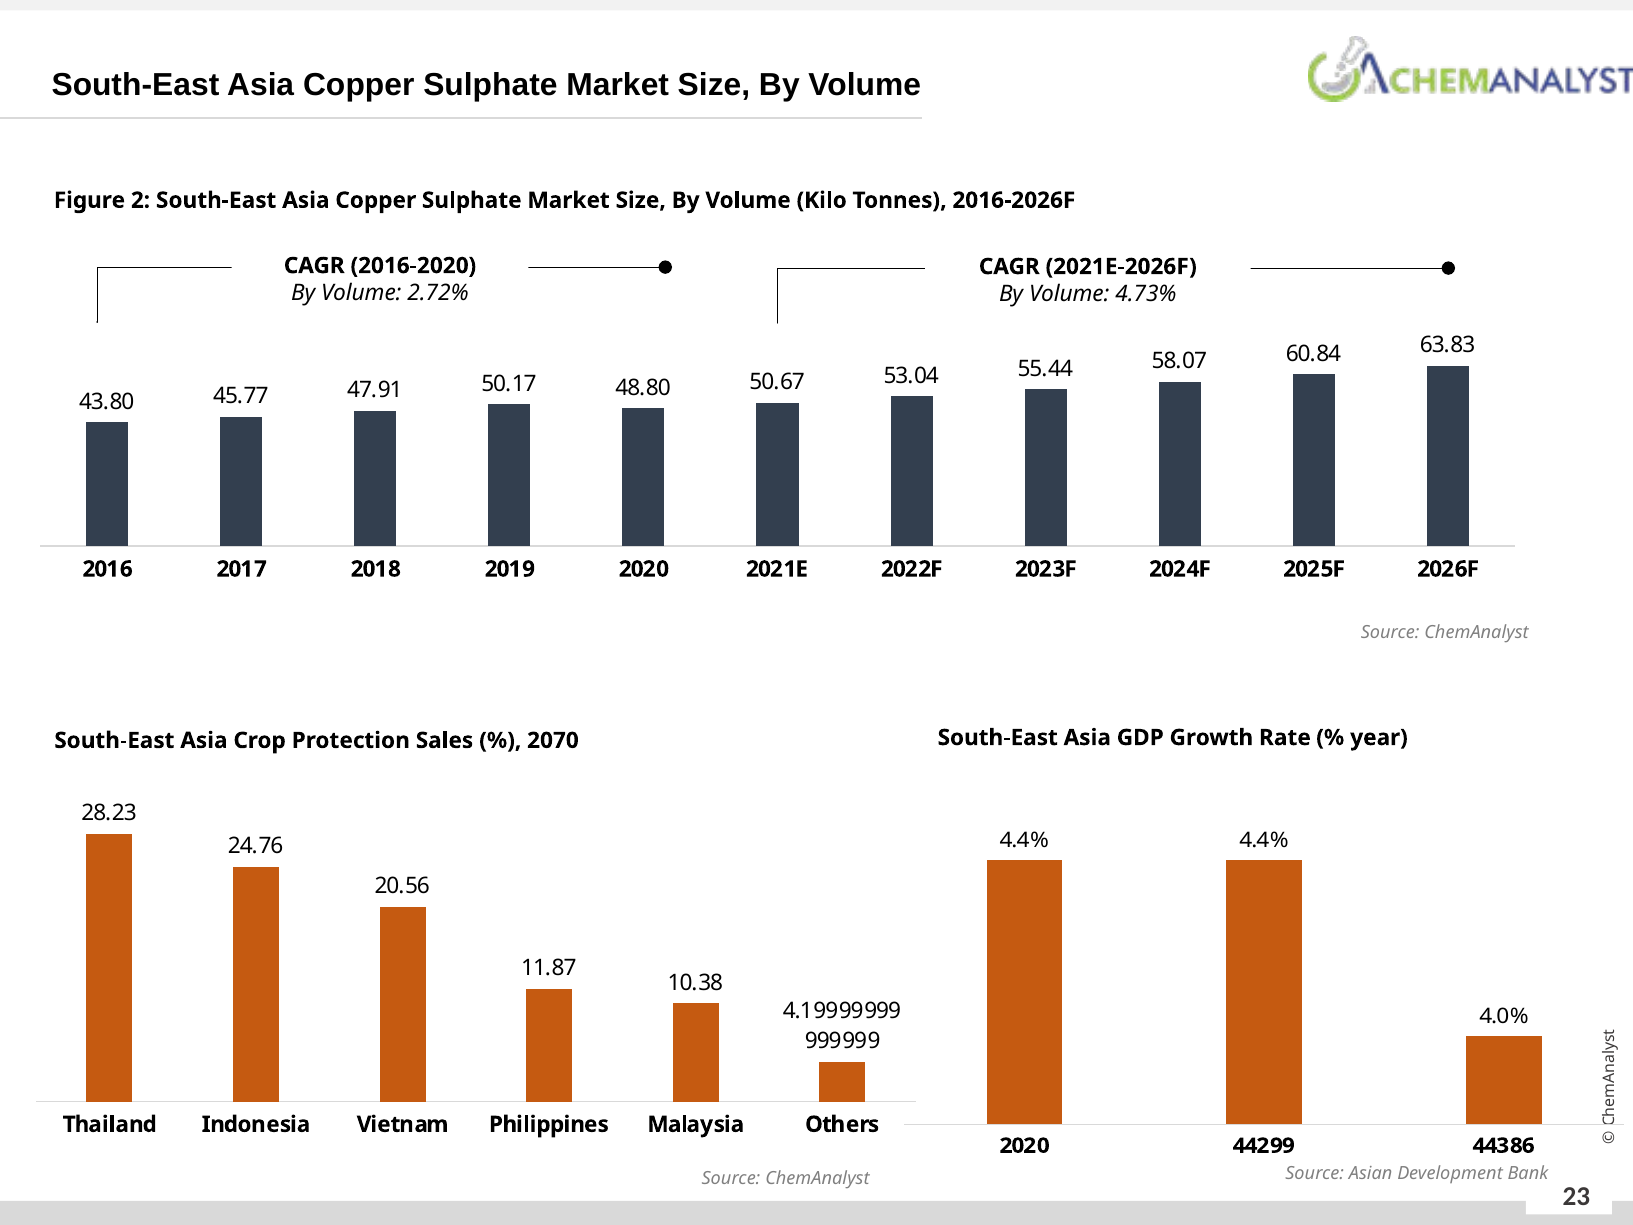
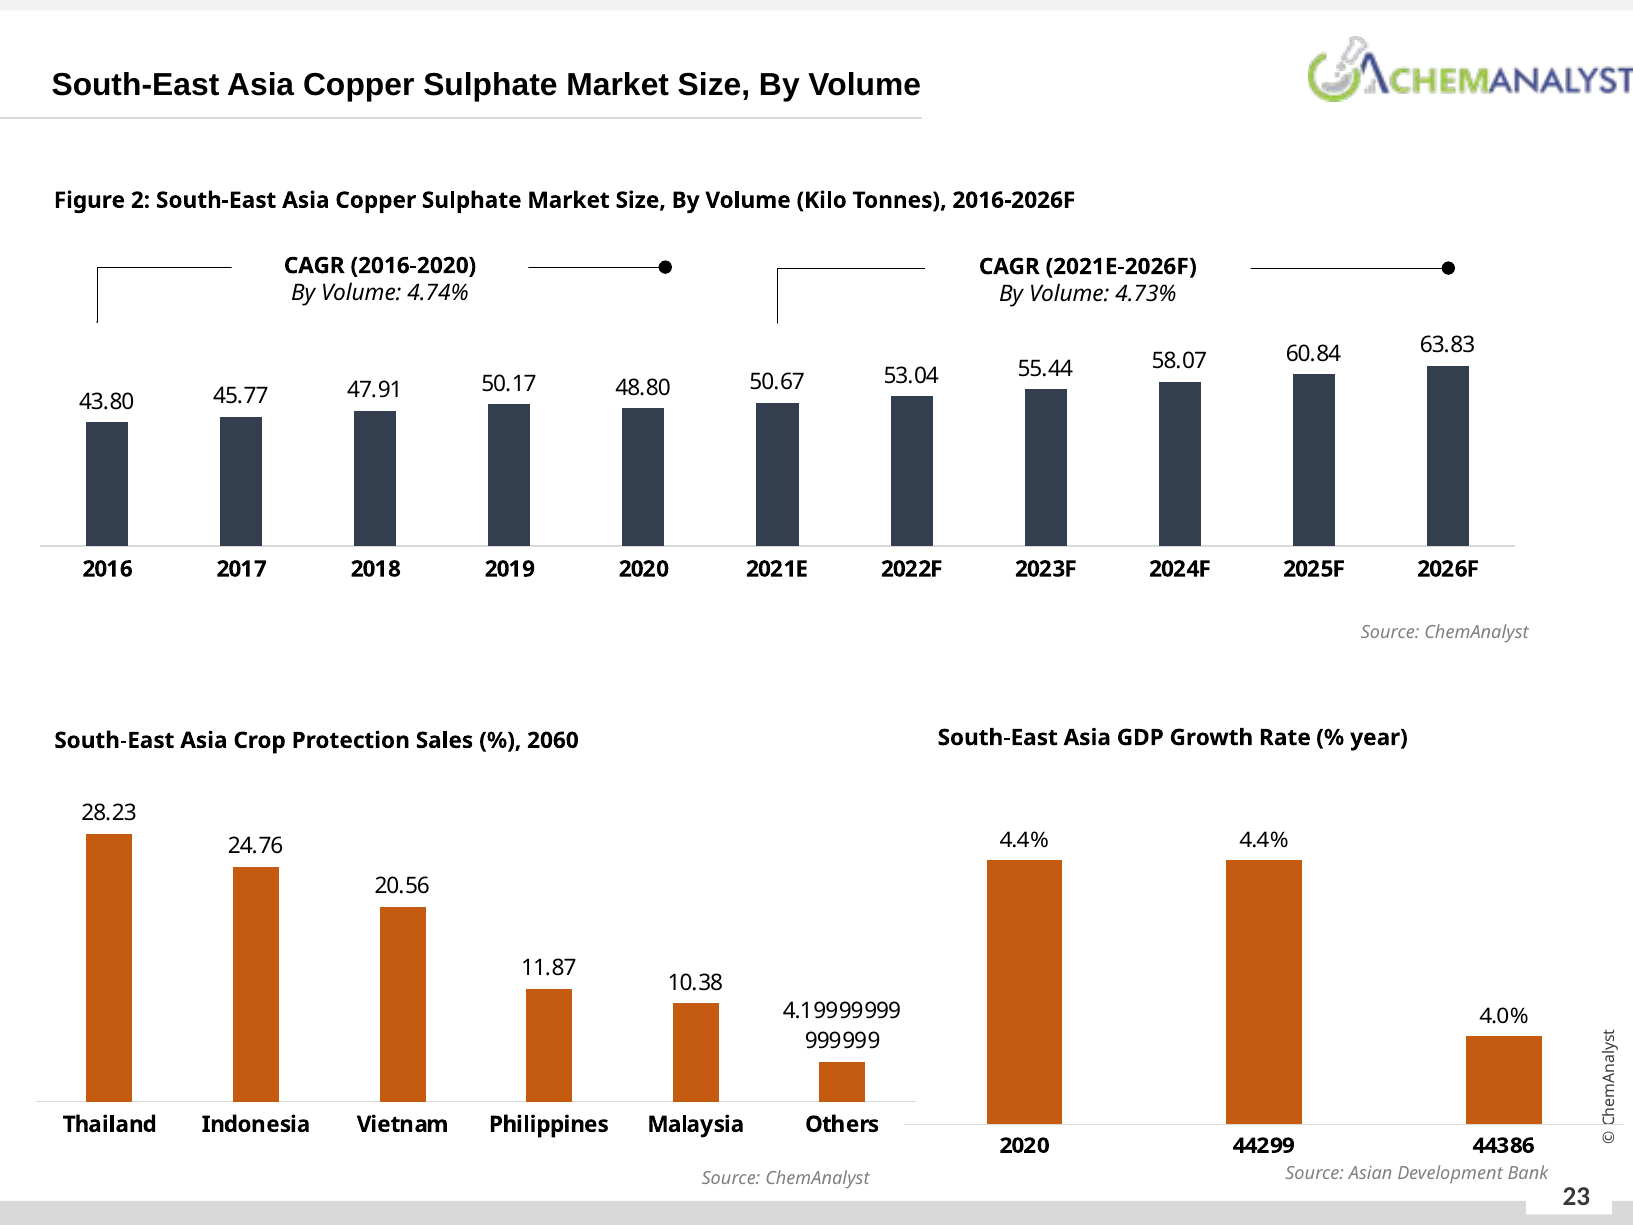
2.72%: 2.72% -> 4.74% (438, 293)
2070: 2070 -> 2060 (553, 740)
